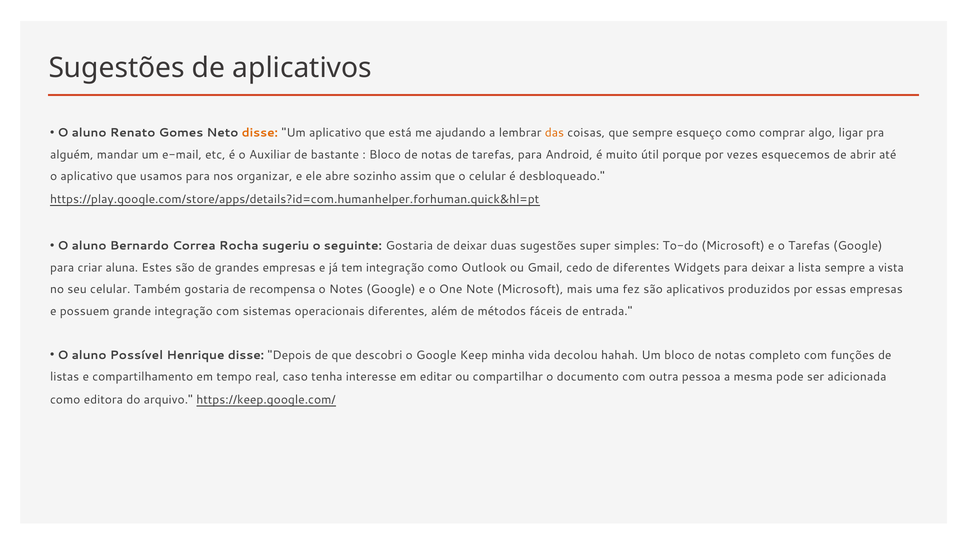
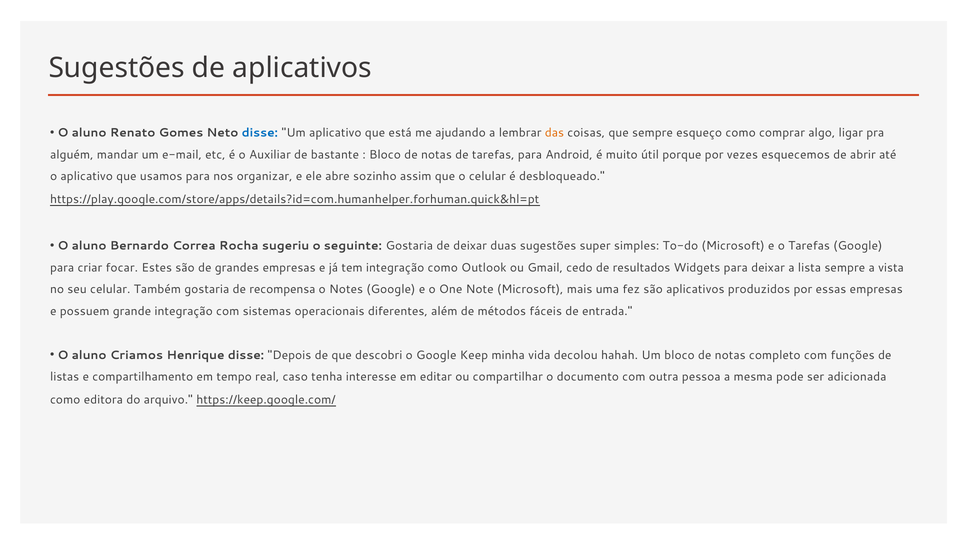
disse colour: orange -> blue (260, 133)
aluna: aluna -> focar (122, 268)
de diferentes: diferentes -> resultados (641, 268)
Possível: Possível -> Criamos (136, 355)
